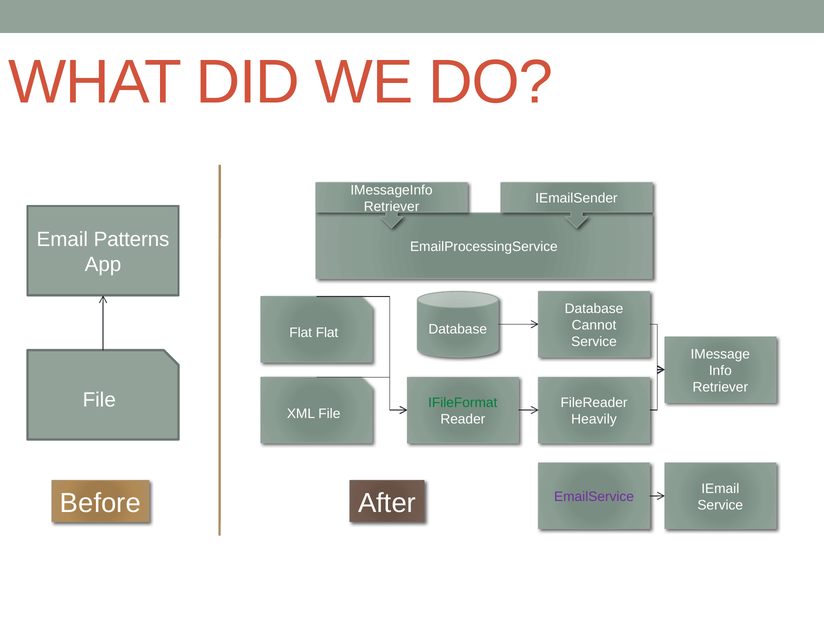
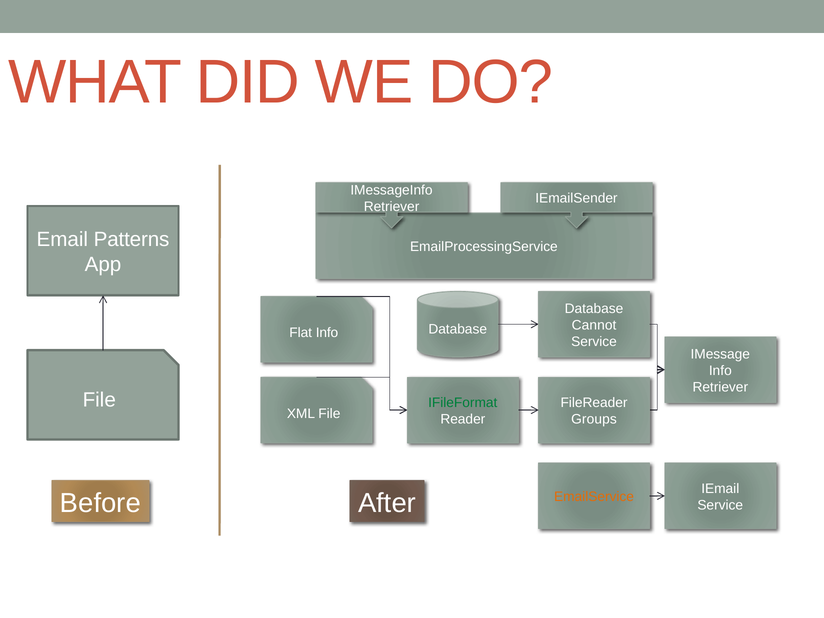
Flat Flat: Flat -> Info (327, 333)
Heavily: Heavily -> Groups (594, 419)
EmailService colour: purple -> orange (594, 497)
